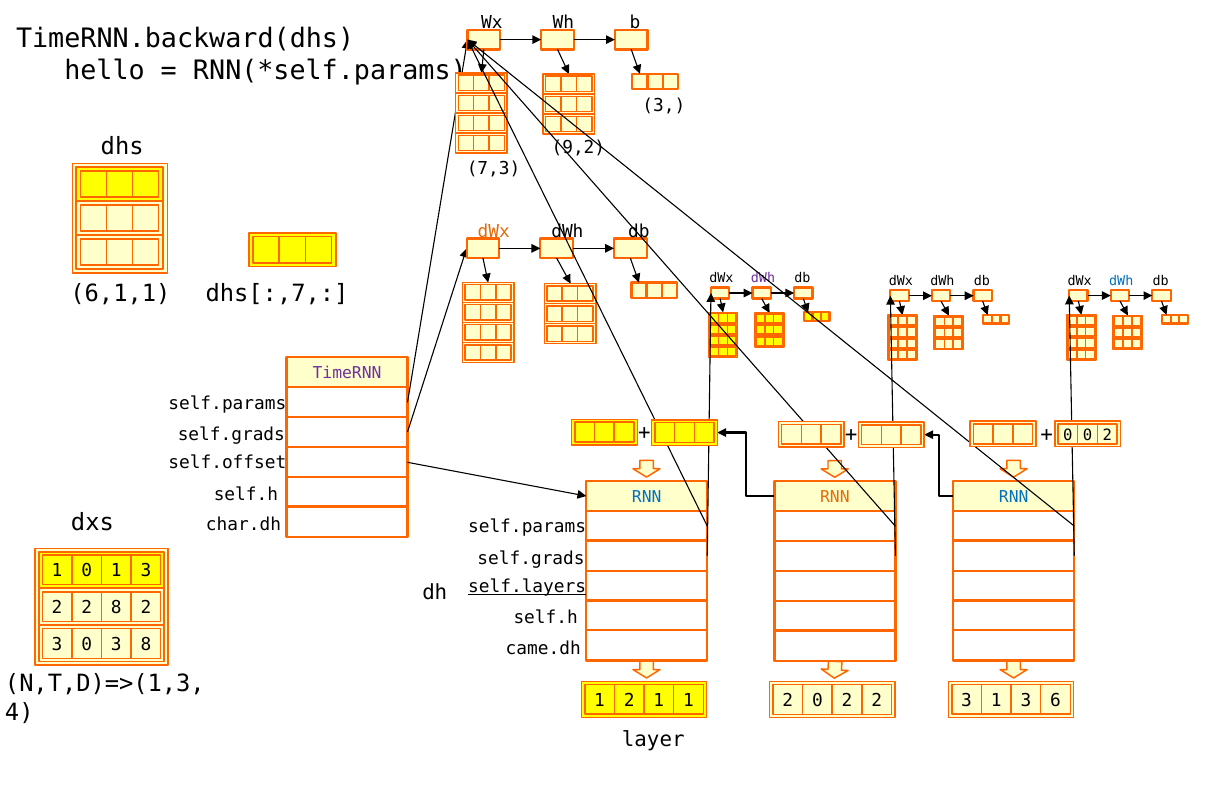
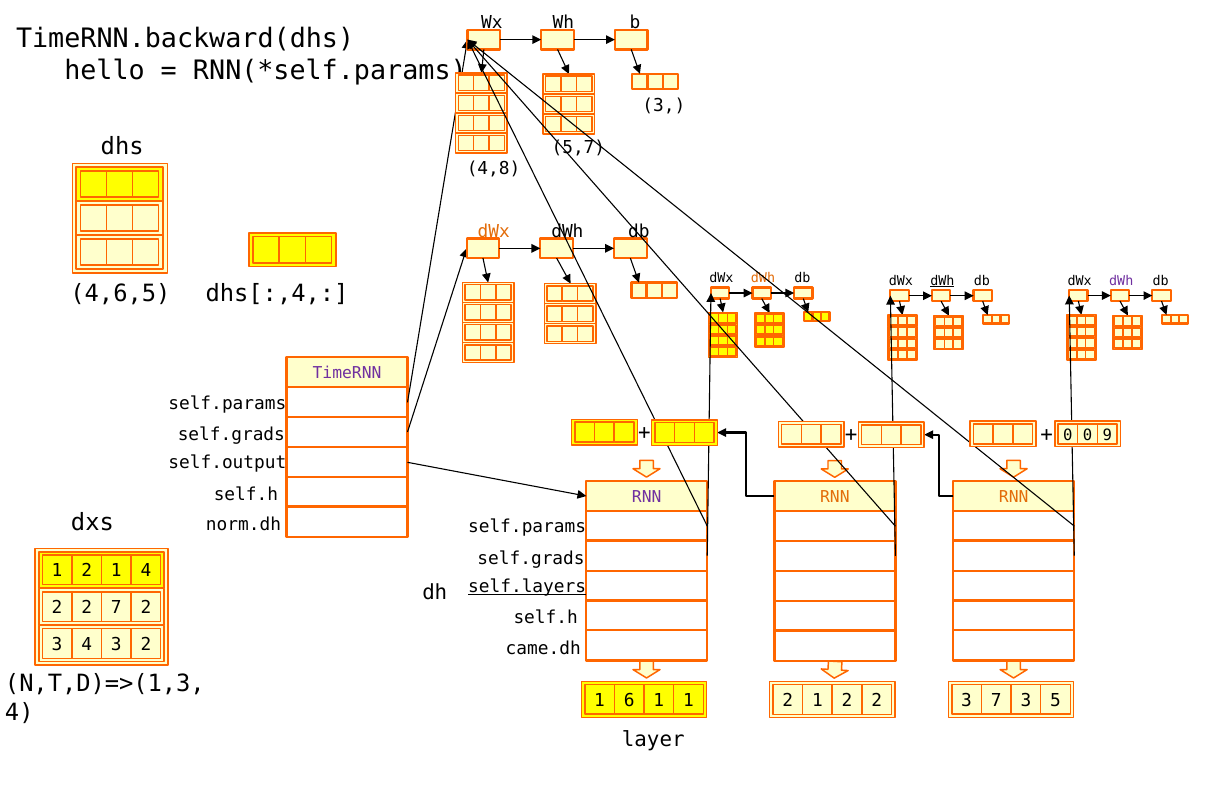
9,2: 9,2 -> 5,7 (578, 148)
7,3: 7,3 -> 4,8 (494, 168)
dWh colour: purple -> orange (763, 278)
dWh colour: blue -> purple (1121, 281)
dWh underline: none -> present (942, 281)
6,1,1: 6,1,1 -> 4,6,5 (120, 293)
dhs[:,7: dhs[:,7 -> dhs[:,4 (277, 293)
0 0 2: 2 -> 9 (1107, 435)
self.offset: self.offset -> self.output (227, 463)
RNN colour: blue -> purple (647, 497)
RNN colour: blue -> orange (1014, 497)
char.dh: char.dh -> norm.dh (243, 524)
0: 0 -> 2 (87, 571)
3: 3 -> 4 (146, 571)
2 8: 8 -> 7 (116, 608)
3 0: 0 -> 4 (87, 644)
3 8: 8 -> 2 (146, 644)
1 2: 2 -> 6 (629, 700)
3 1: 1 -> 7 (996, 700)
6: 6 -> 5 (1056, 700)
0: 0 -> 1 (817, 700)
